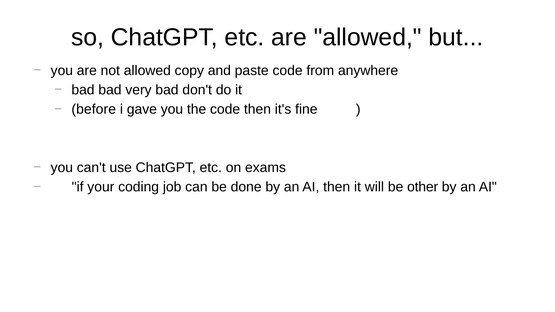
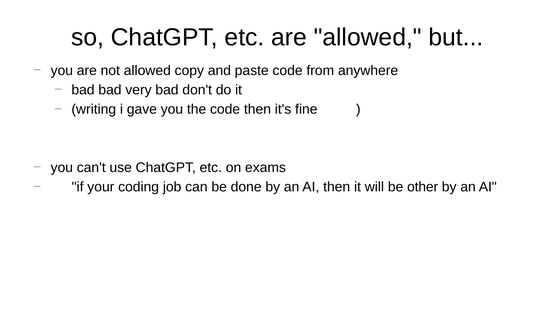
before: before -> writing (94, 109)
